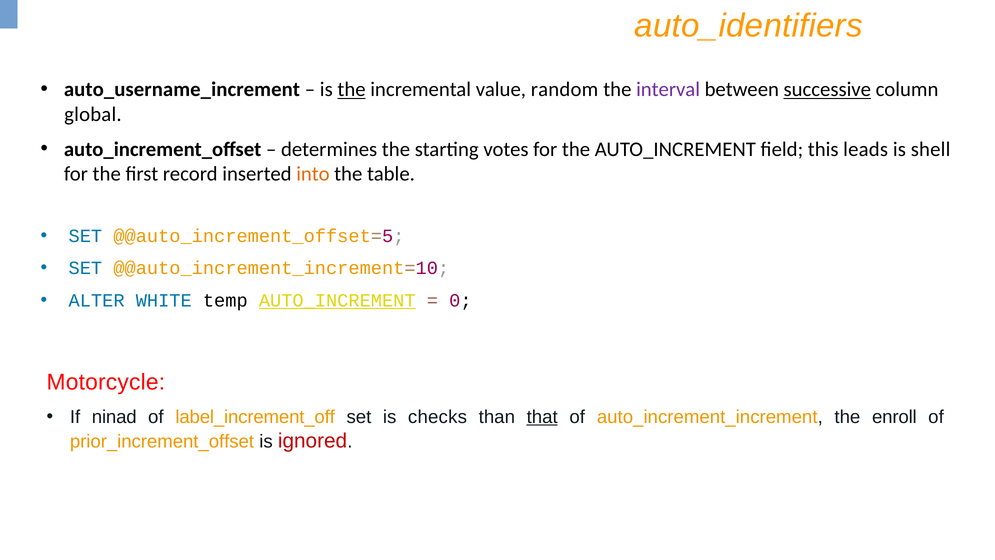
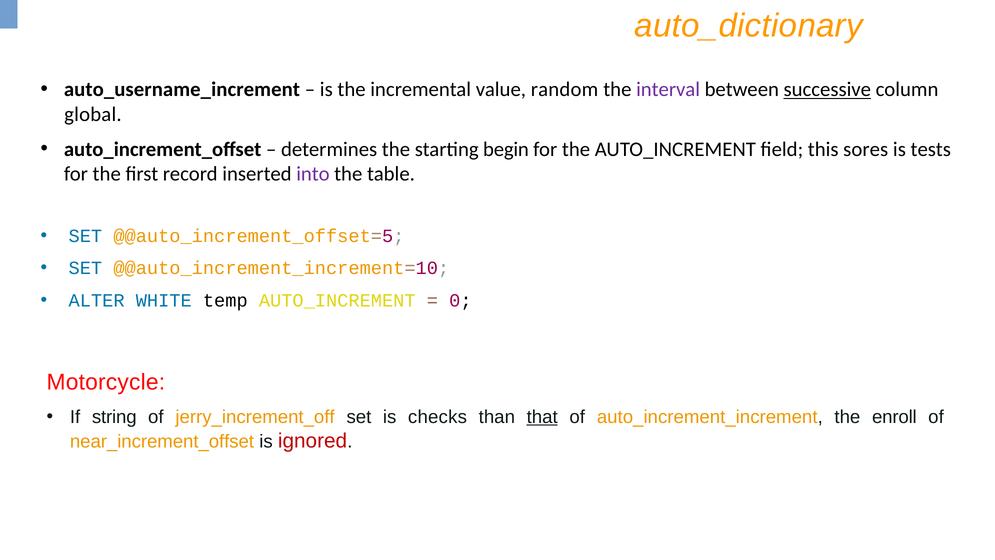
auto_identifiers: auto_identifiers -> auto_dictionary (749, 26)
the underline: present -> none (352, 89)
votes: votes -> begin (506, 149)
leads: leads -> sores (866, 149)
shell: shell -> tests (931, 149)
into colour: orange -> purple (313, 174)
AUTO_INCREMENT underline: present -> none (337, 300)
ninad: ninad -> string (114, 417)
label_increment_off: label_increment_off -> jerry_increment_off (255, 417)
prior_increment_offset: prior_increment_offset -> near_increment_offset (162, 441)
